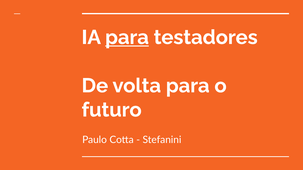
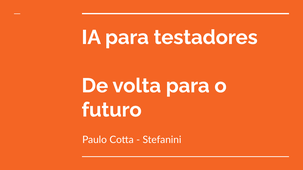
para underline: present -> none (127, 37)
